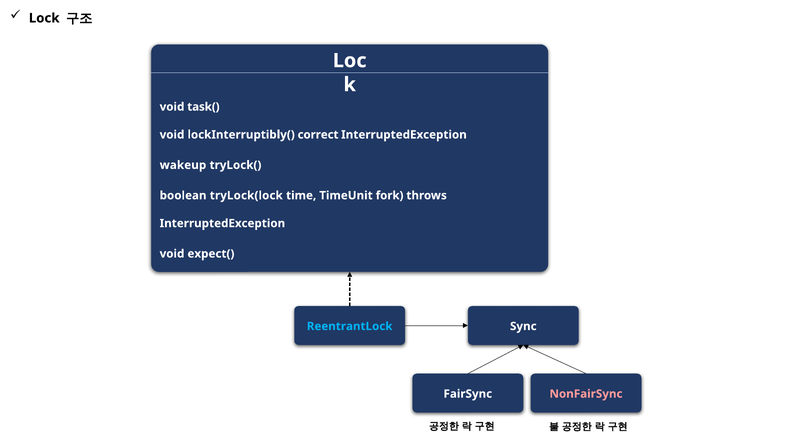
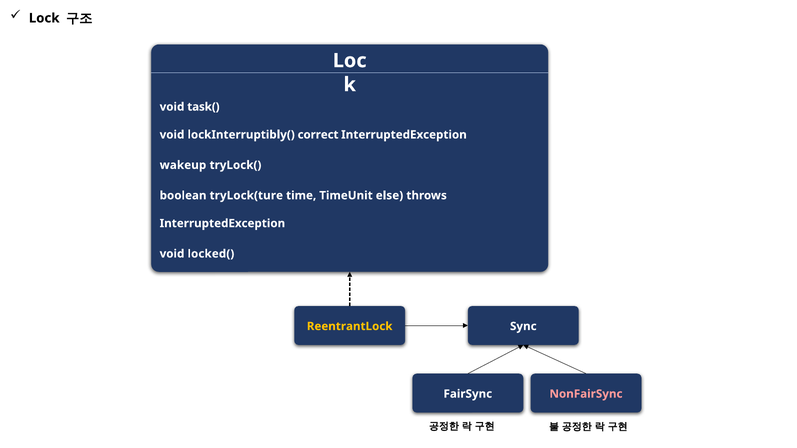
tryLock(lock: tryLock(lock -> tryLock(ture (246, 196)
fork: fork -> else (389, 196)
expect(: expect( -> locked( (211, 254)
ReentrantLock colour: light blue -> yellow (350, 326)
